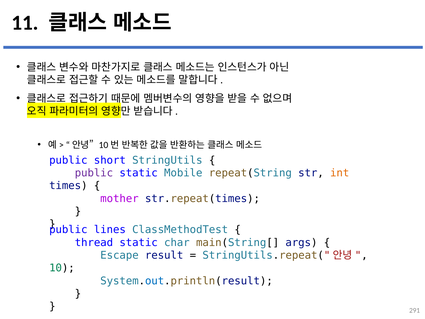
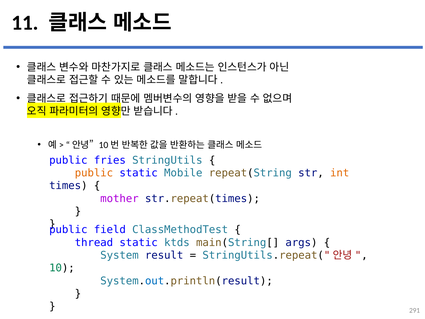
short: short -> fries (110, 160)
public colour: purple -> orange (94, 173)
lines: lines -> field (110, 230)
char: char -> ktds (177, 242)
Escape: Escape -> System (119, 255)
